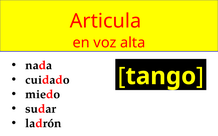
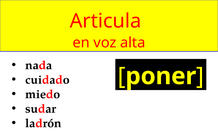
tango: tango -> poner (161, 76)
